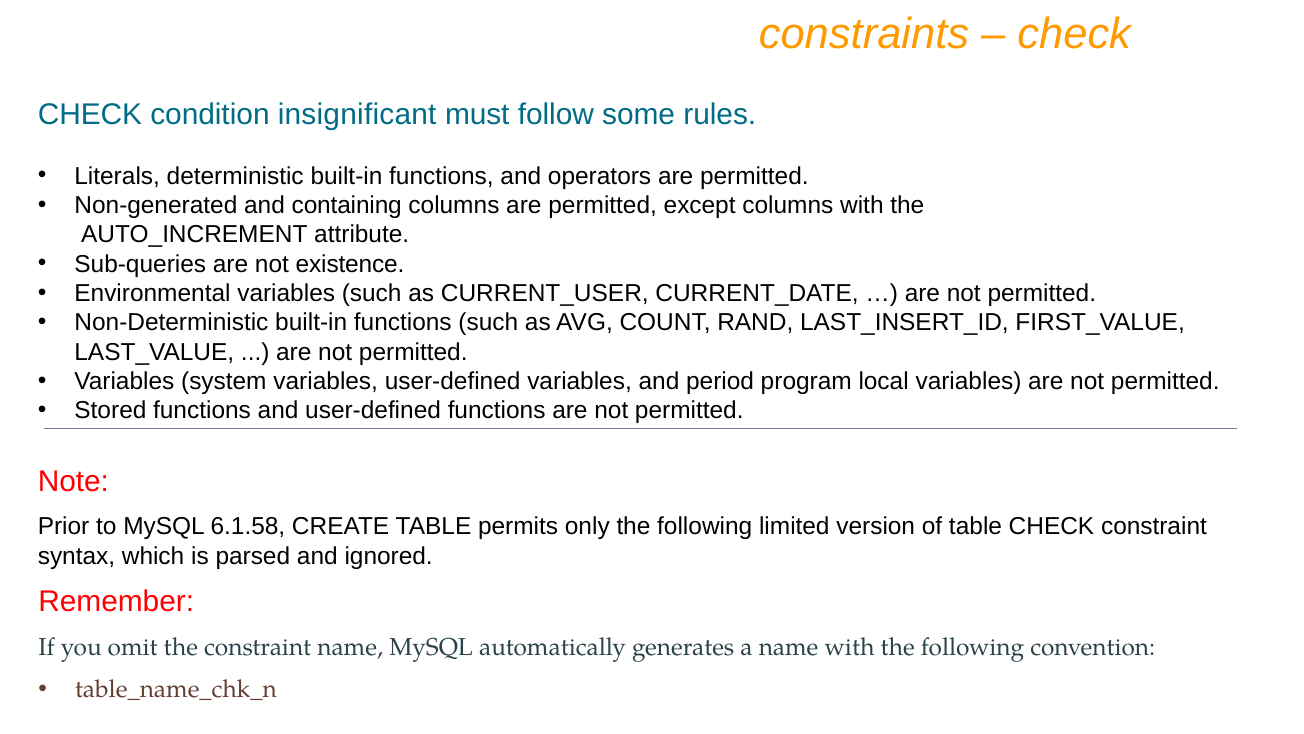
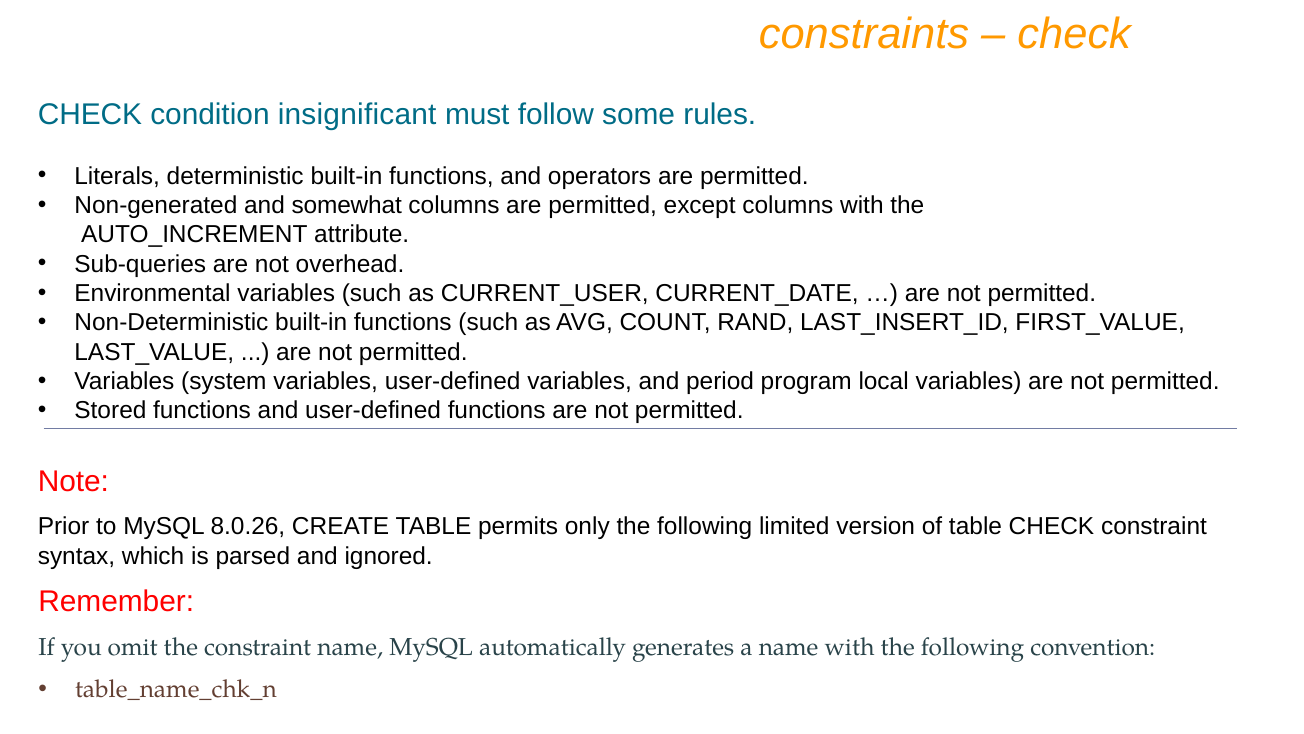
containing: containing -> somewhat (347, 205)
existence: existence -> overhead (350, 264)
6.1.58: 6.1.58 -> 8.0.26 (248, 526)
